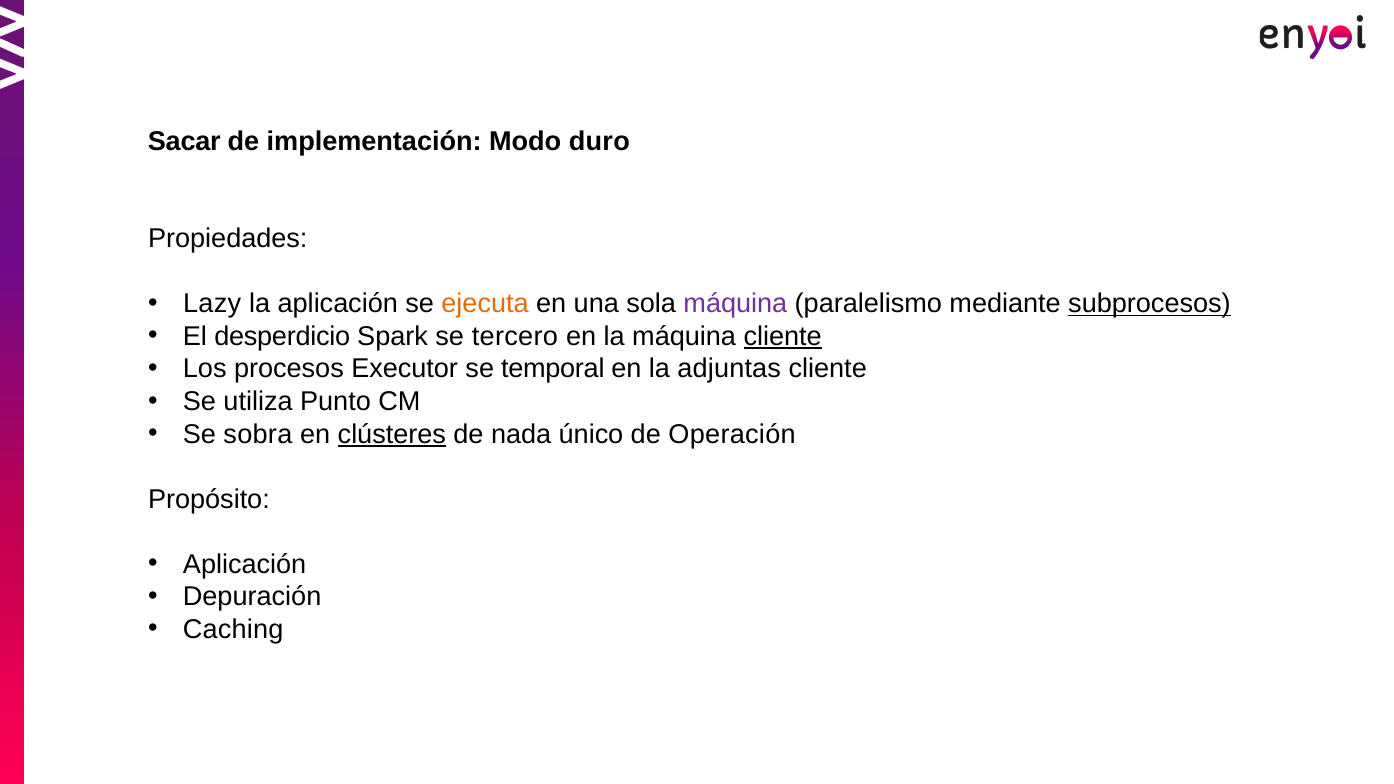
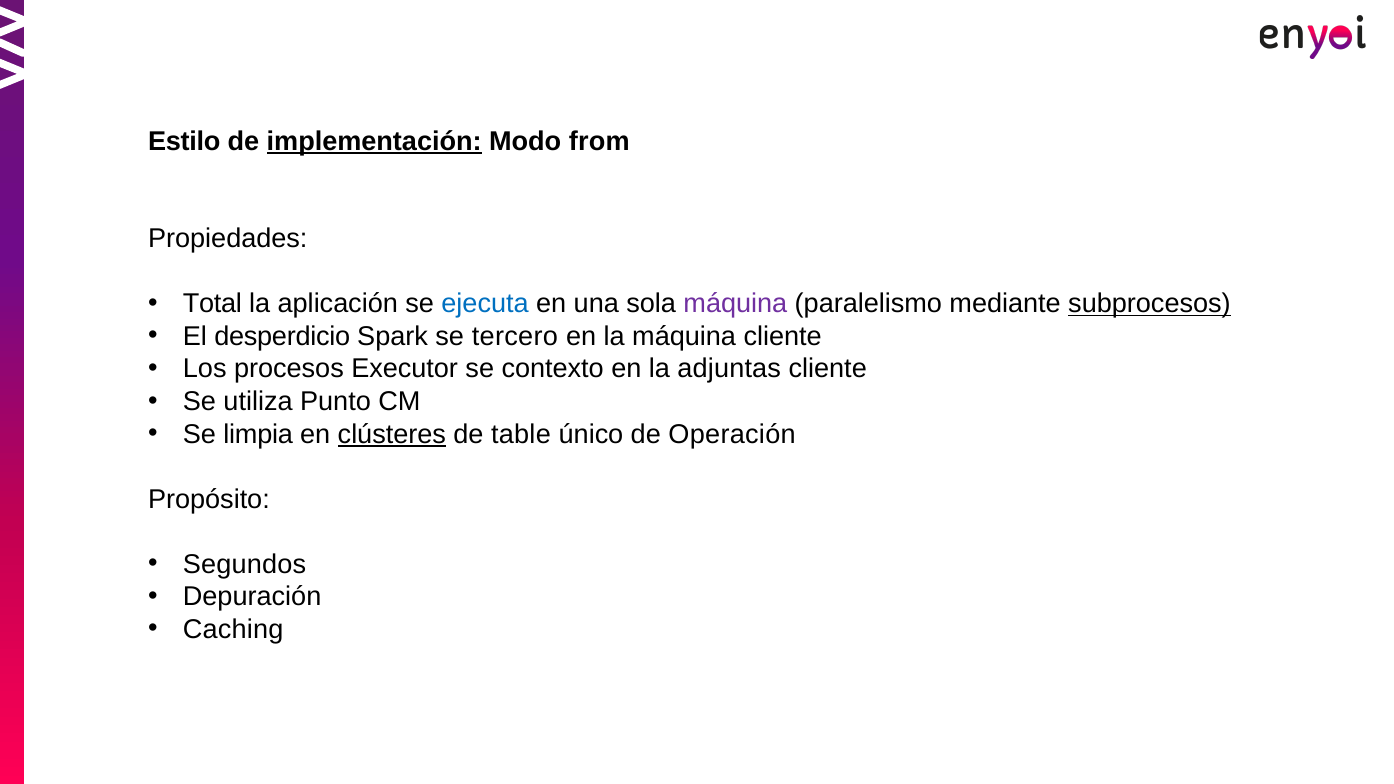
Sacar: Sacar -> Estilo (184, 141)
implementación underline: none -> present (374, 141)
duro: duro -> from (599, 141)
Lazy: Lazy -> Total (212, 304)
ejecuta colour: orange -> blue (485, 304)
cliente underline: present -> none (783, 337)
temporal: temporal -> contexto (553, 369)
sobra: sobra -> limpia (258, 434)
nada: nada -> table (521, 434)
Aplicación: Aplicación -> Segundos (245, 564)
